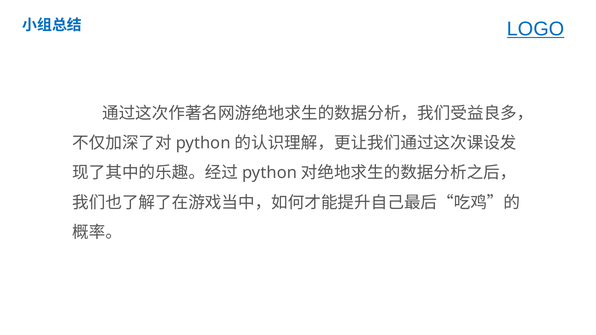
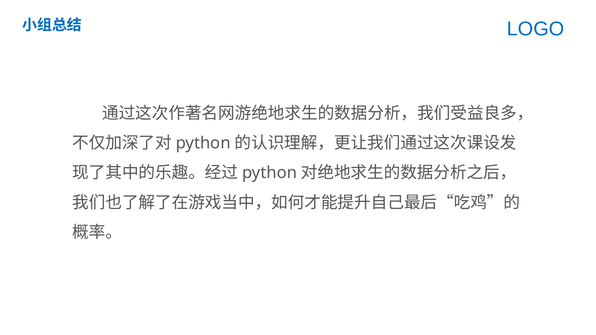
LOGO underline: present -> none (536, 29)
